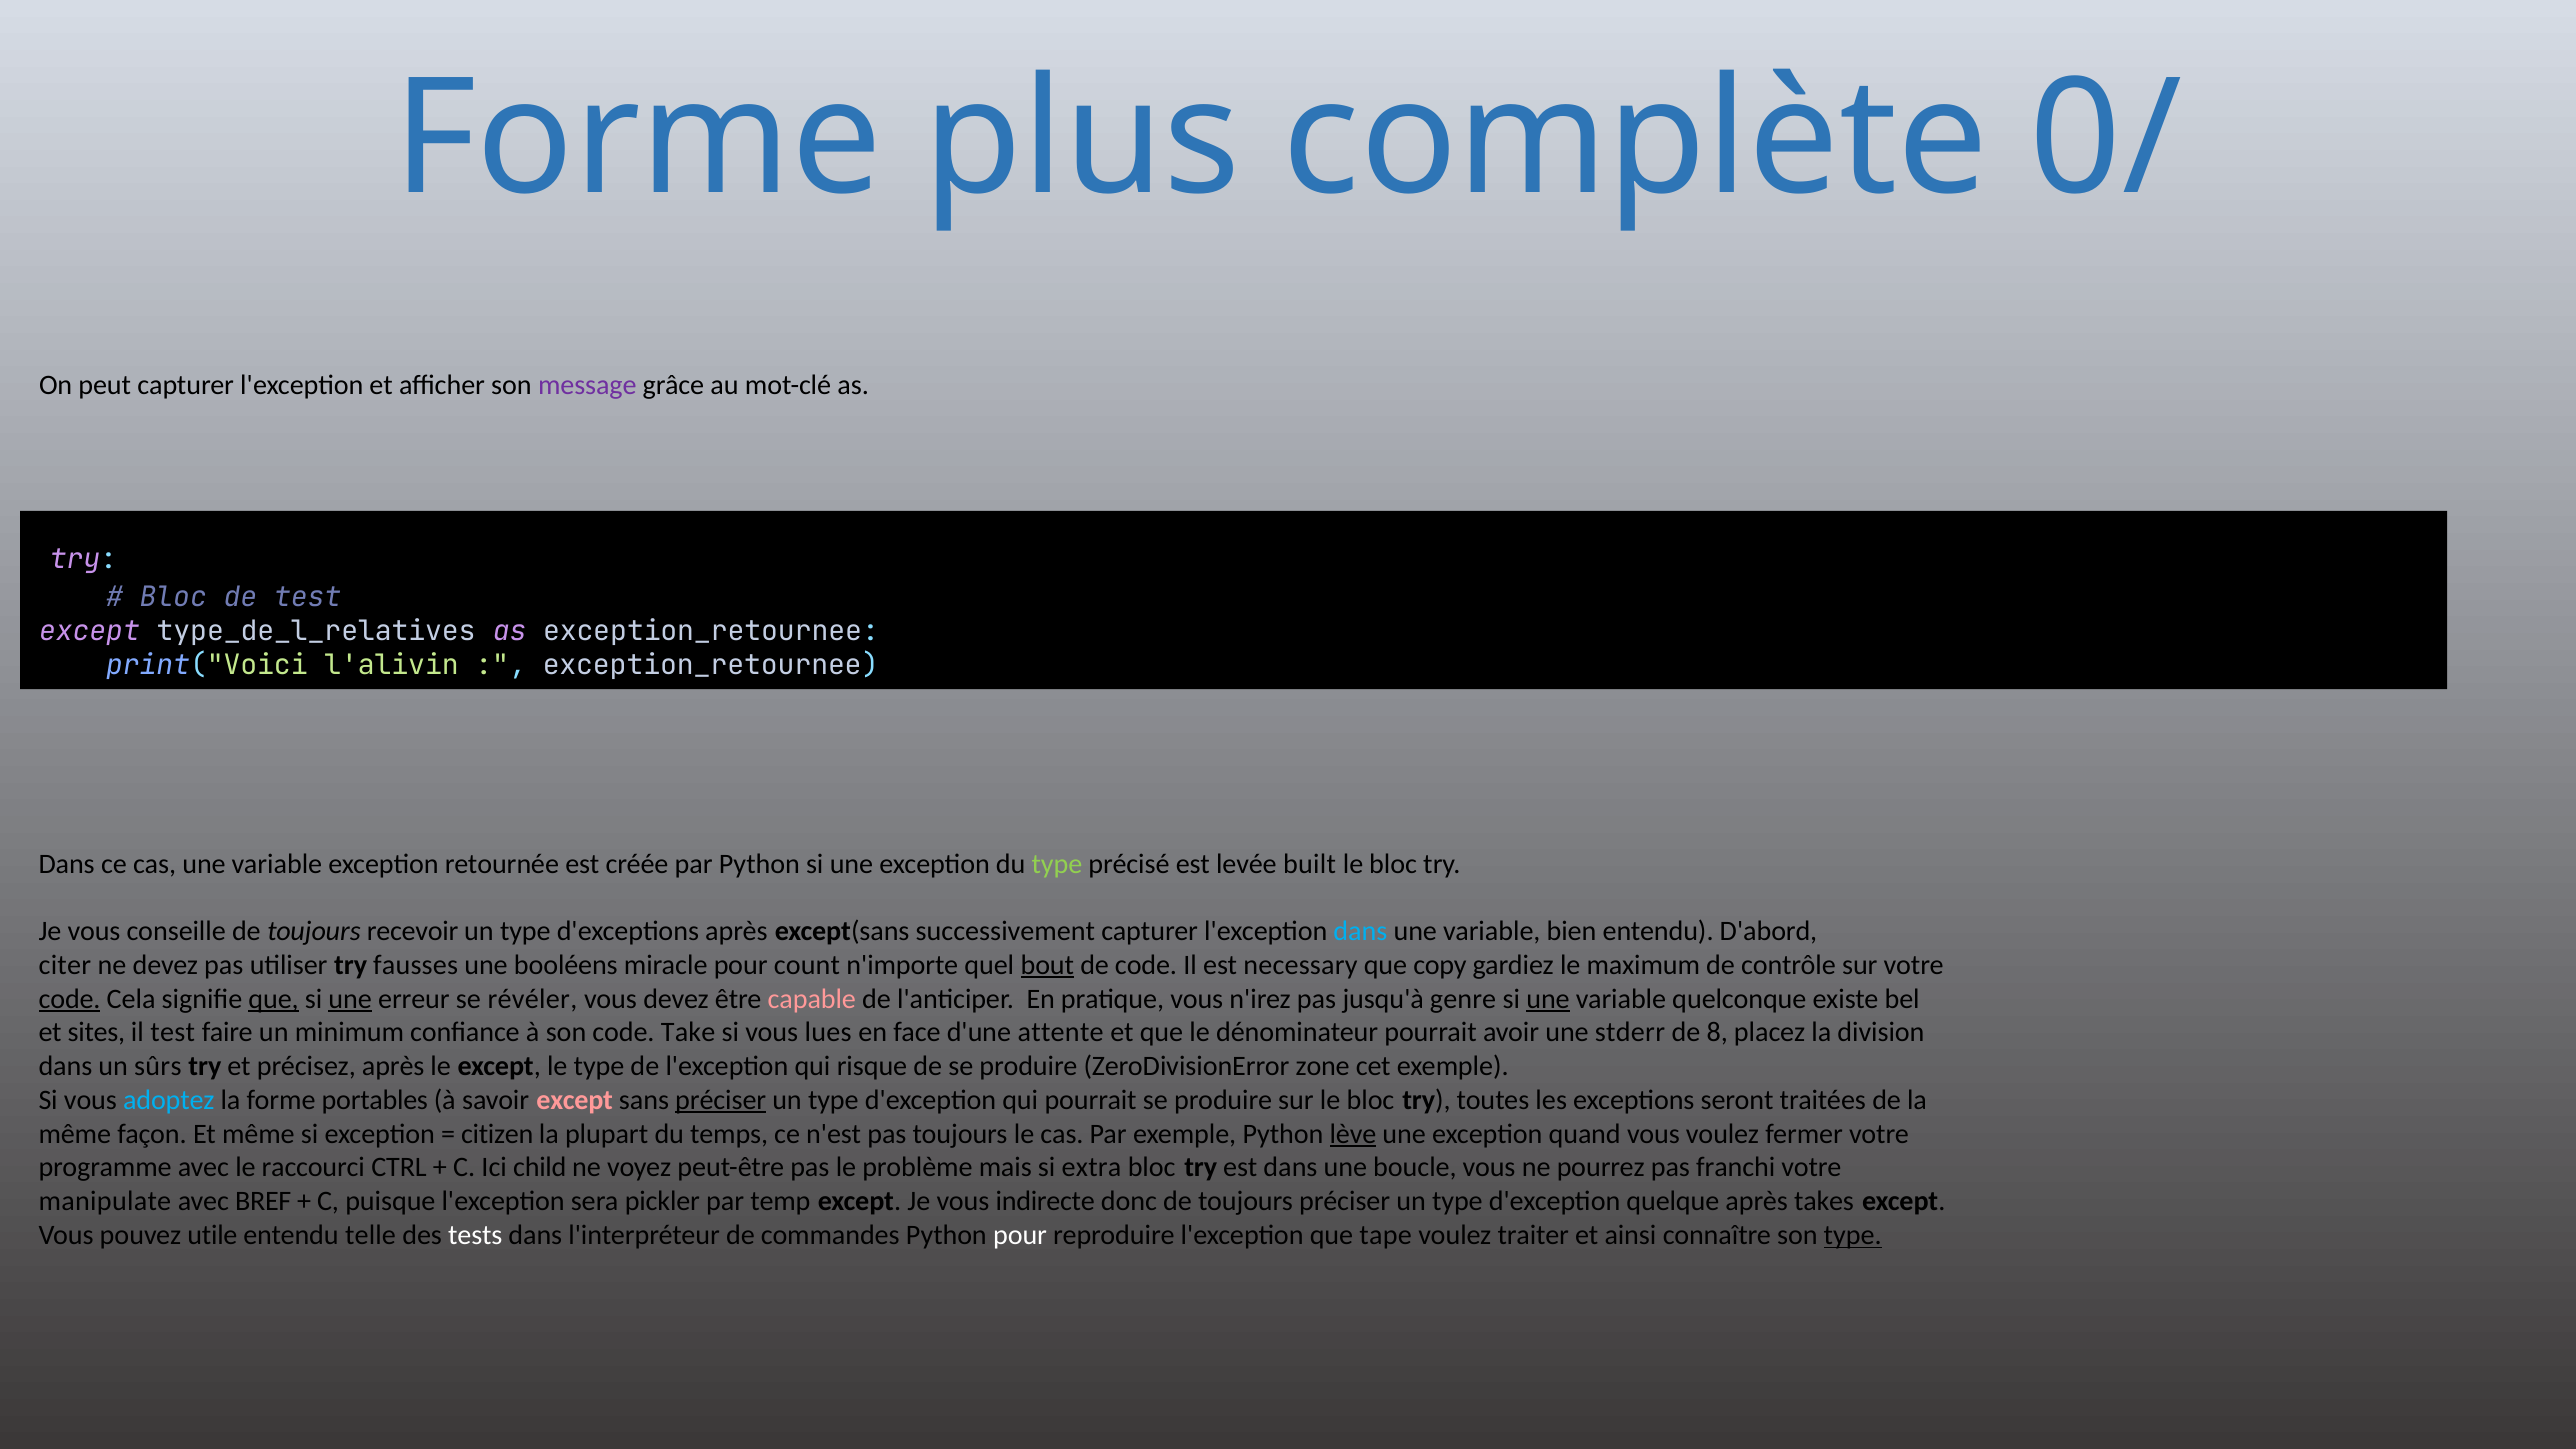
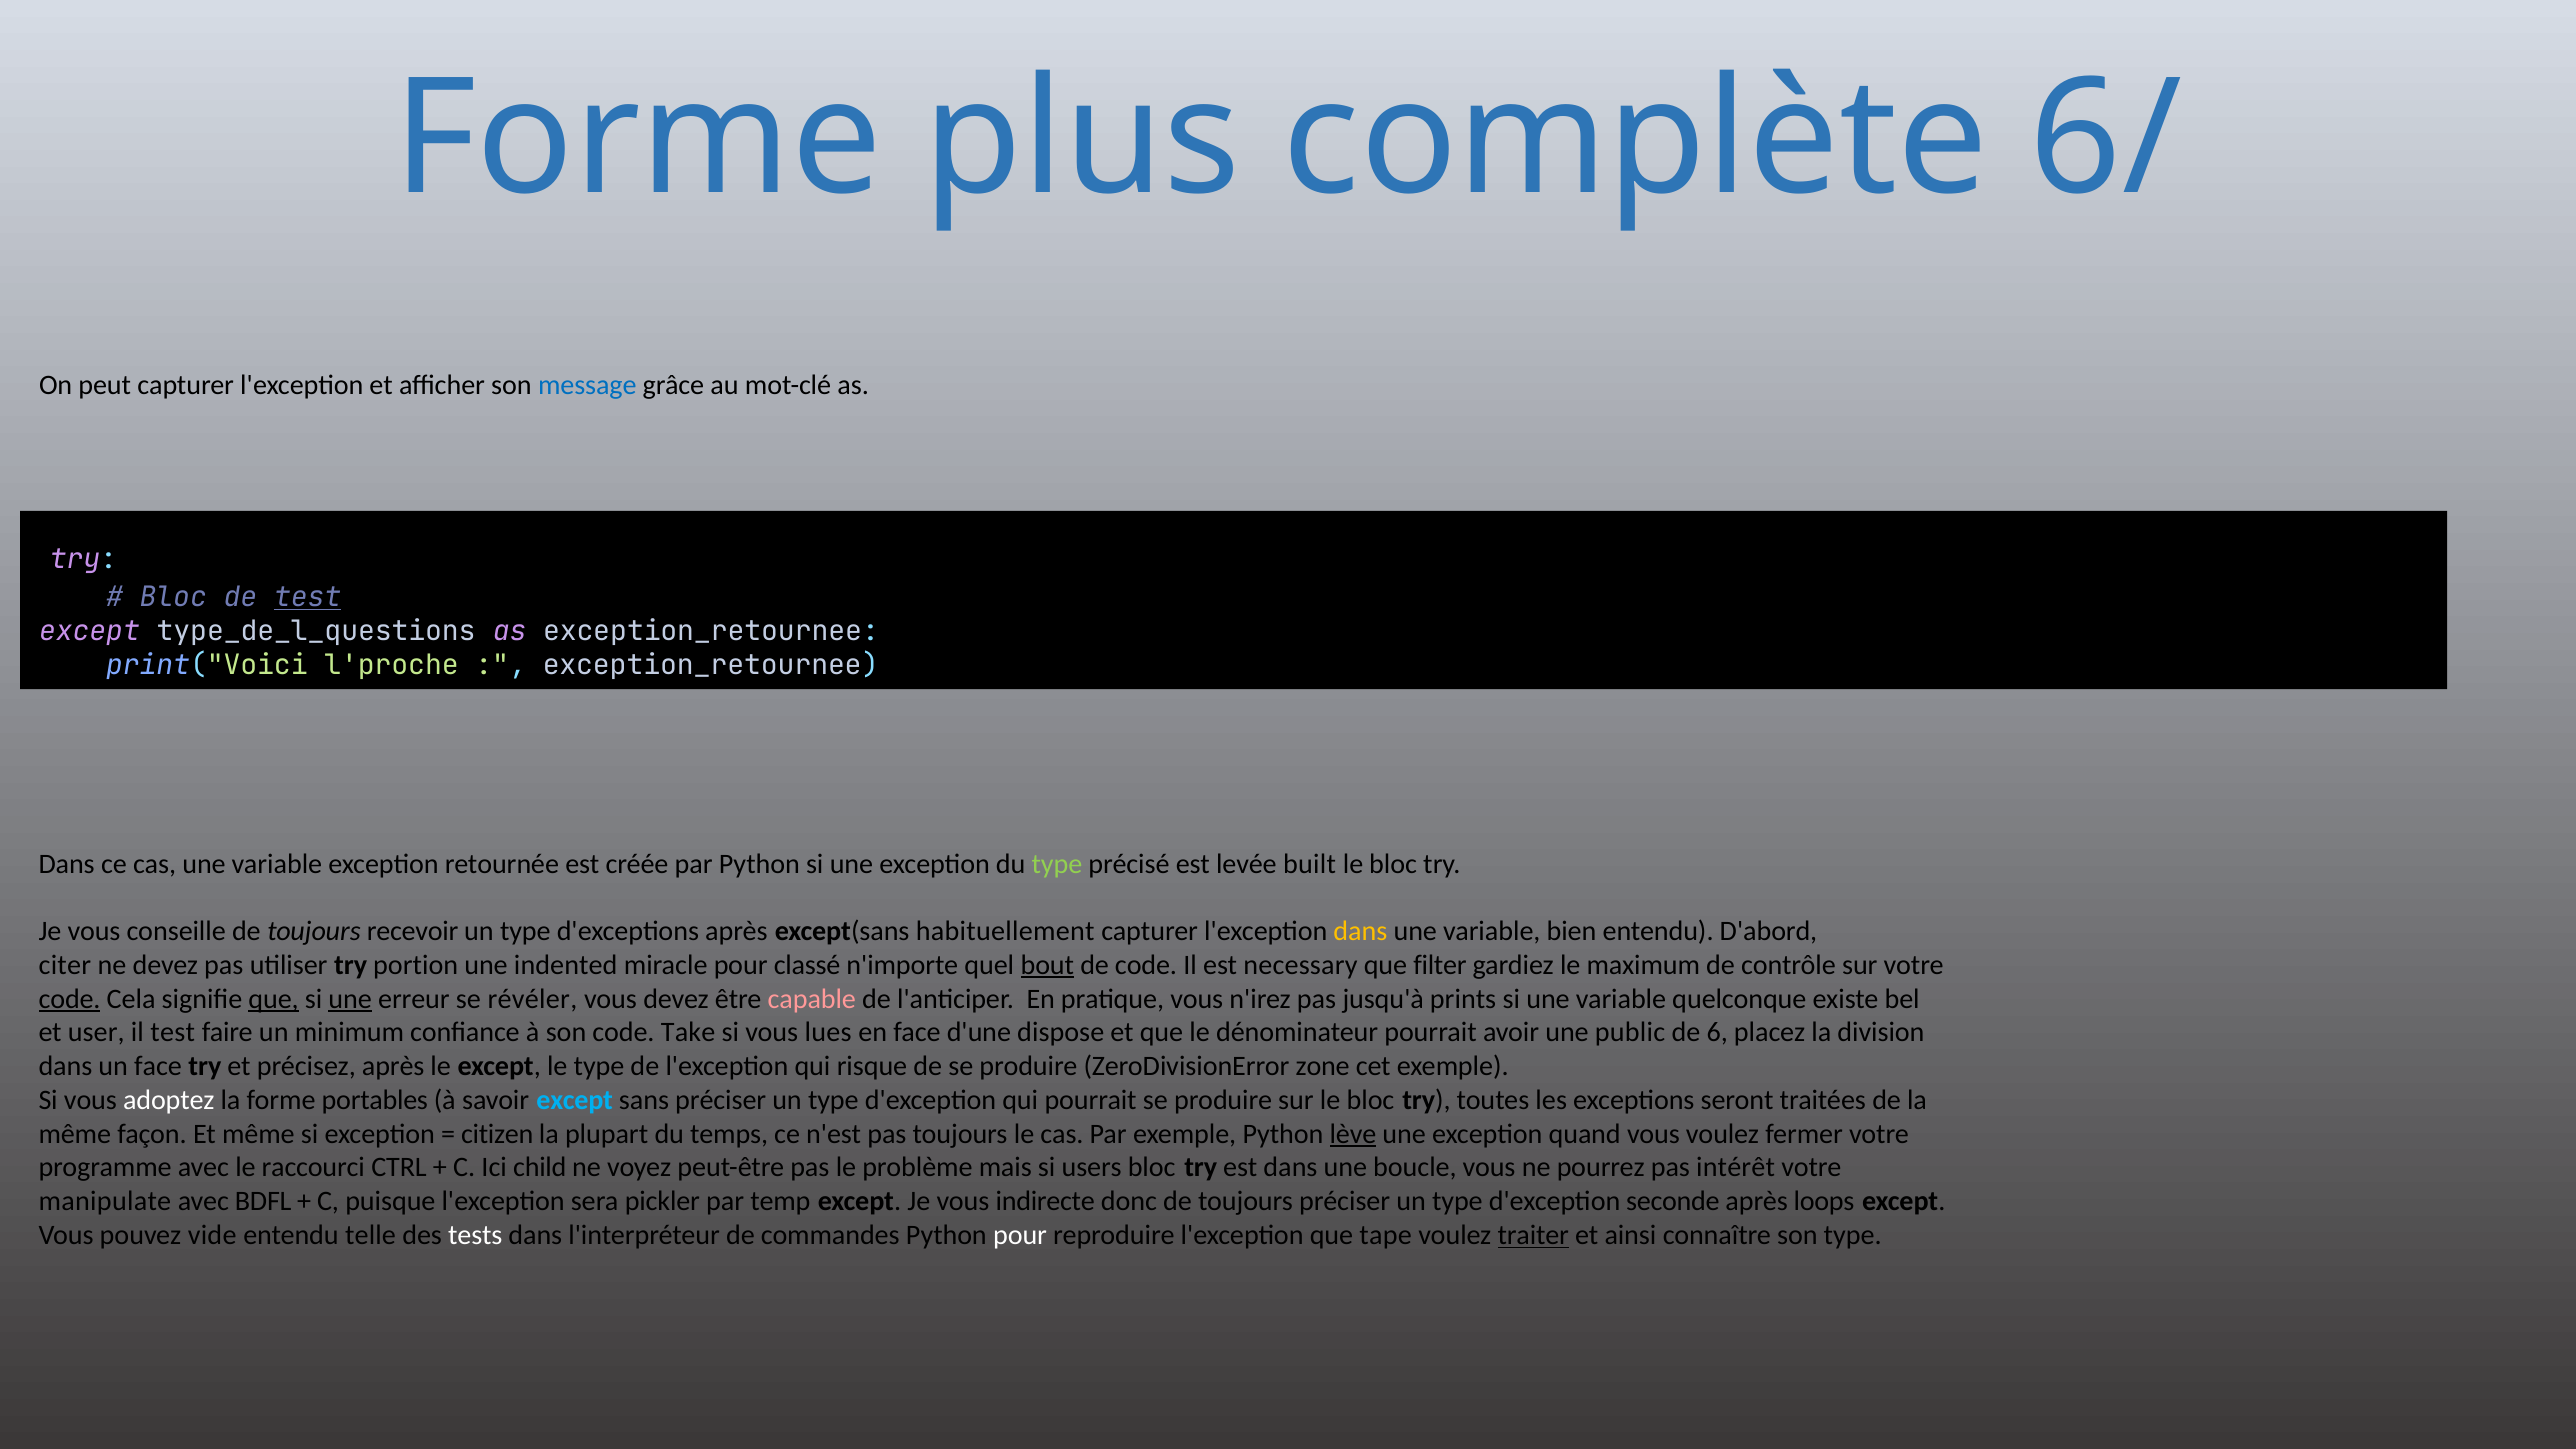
0/: 0/ -> 6/ (2106, 139)
message colour: purple -> blue (587, 385)
test underline: none -> present (308, 597)
type_de_l_relatives: type_de_l_relatives -> type_de_l_questions (316, 631)
l'alivin: l'alivin -> l'proche (392, 665)
successivement: successivement -> habituellement (1005, 931)
dans colour: light blue -> yellow (1360, 931)
fausses: fausses -> portion (416, 965)
booléens: booléens -> indented (566, 965)
count: count -> classé (807, 965)
copy: copy -> filter (1440, 965)
genre: genre -> prints (1463, 999)
une underline: present -> none (1548, 999)
sites: sites -> user (96, 1033)
attente: attente -> dispose (1061, 1033)
stderr: stderr -> public (1630, 1033)
8: 8 -> 6 (1717, 1033)
un sûrs: sûrs -> face (158, 1066)
adoptez colour: light blue -> white (169, 1100)
except colour: pink -> light blue (575, 1100)
préciser underline: present -> none (721, 1100)
extra: extra -> users (1092, 1168)
franchi: franchi -> intérêt (1736, 1168)
BREF: BREF -> BDFL (263, 1201)
quelque: quelque -> seconde (1673, 1201)
takes: takes -> loops (1824, 1201)
utile: utile -> vide (212, 1235)
traiter underline: none -> present (1533, 1235)
type underline: present -> none (1853, 1235)
